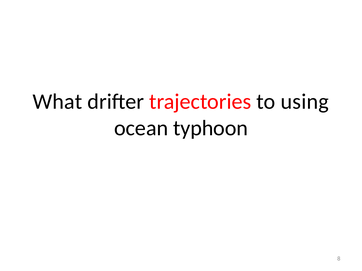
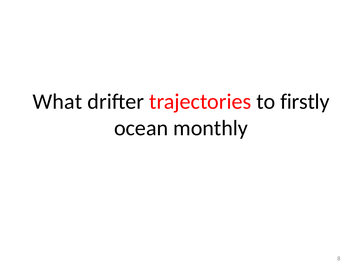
using: using -> firstly (305, 102)
typhoon: typhoon -> monthly (211, 128)
